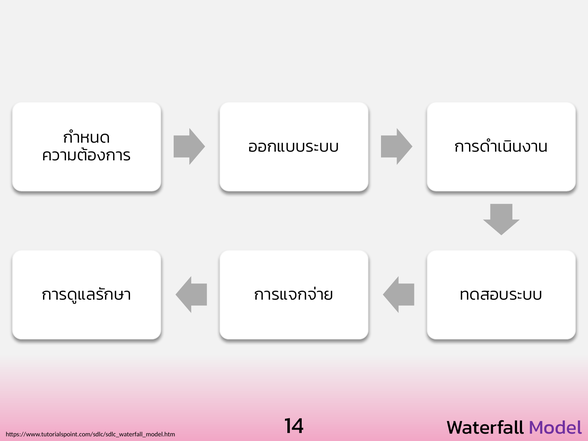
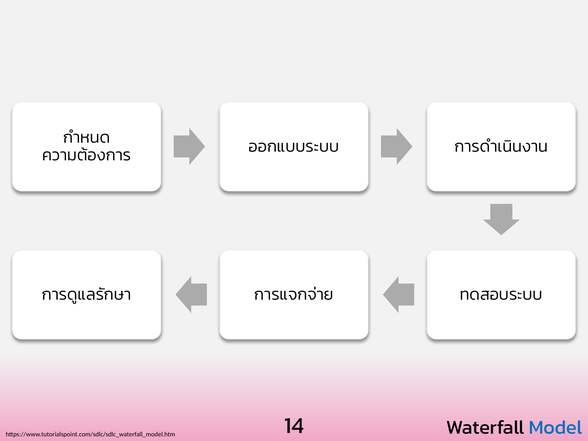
Model colour: purple -> blue (555, 427)
